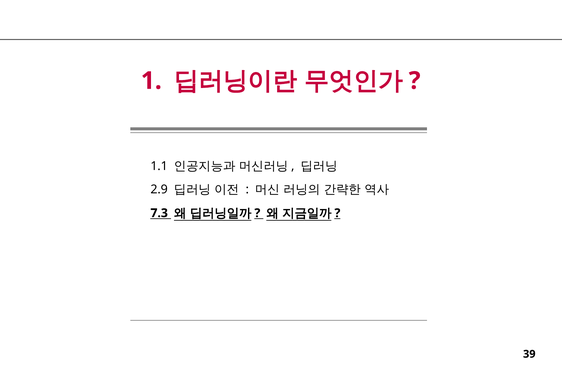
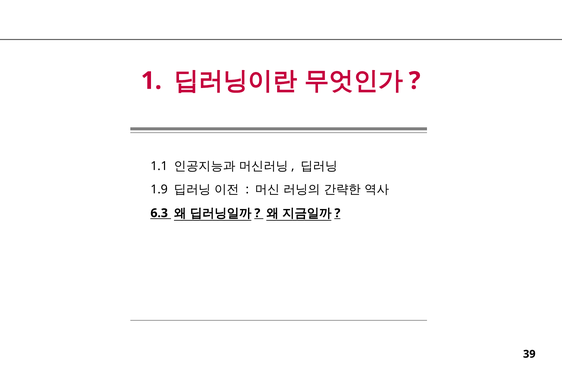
2.9: 2.9 -> 1.9 (159, 190)
7.3: 7.3 -> 6.3 (159, 213)
